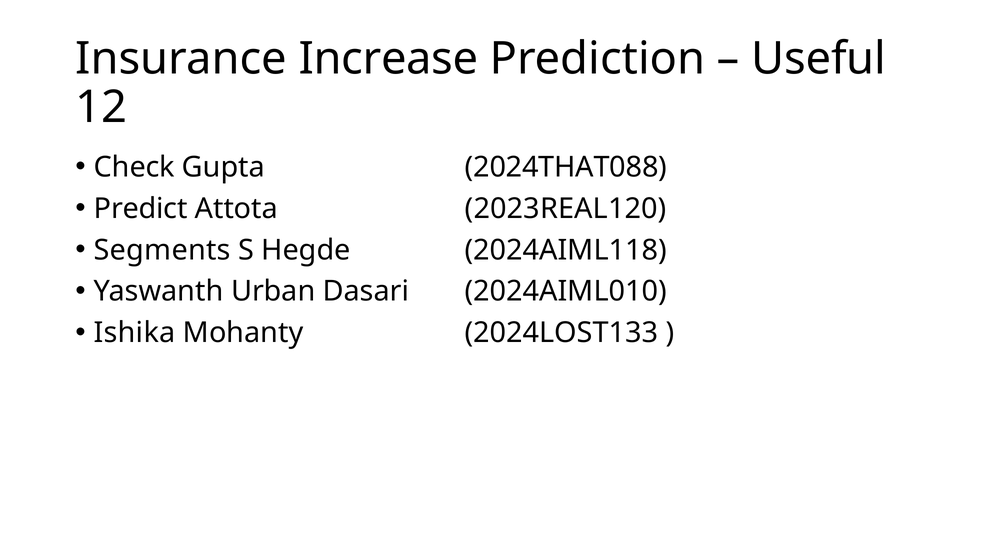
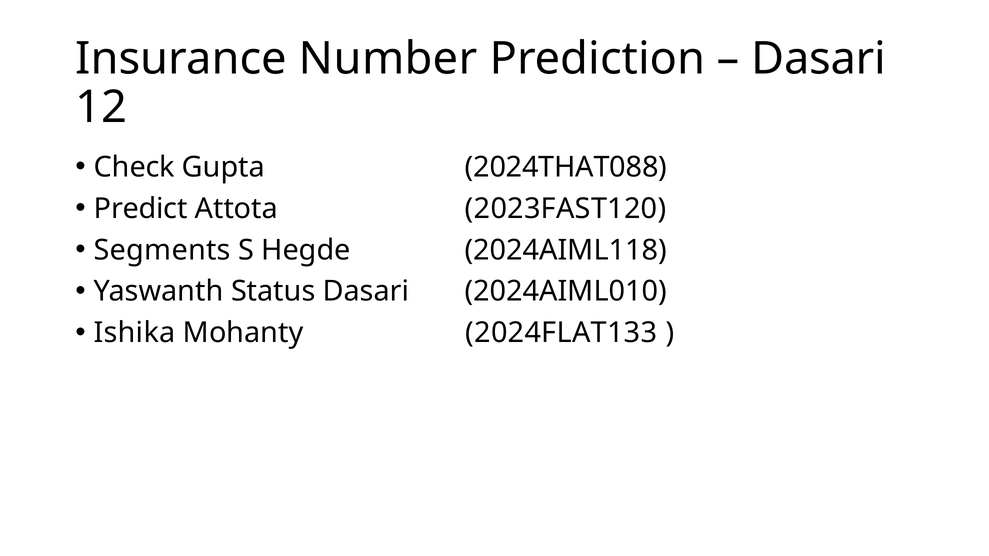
Increase: Increase -> Number (388, 59)
Useful: Useful -> Dasari (819, 59)
2023REAL120: 2023REAL120 -> 2023FAST120 (566, 209)
Urban: Urban -> Status (273, 292)
2024LOST133: 2024LOST133 -> 2024FLAT133 (561, 333)
